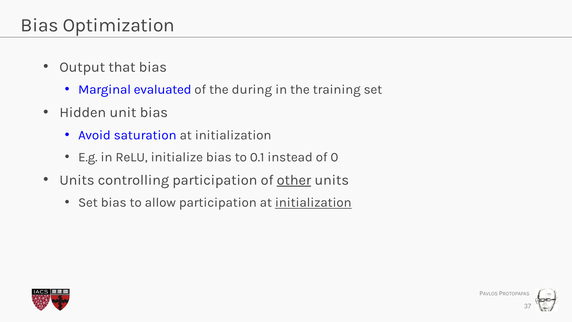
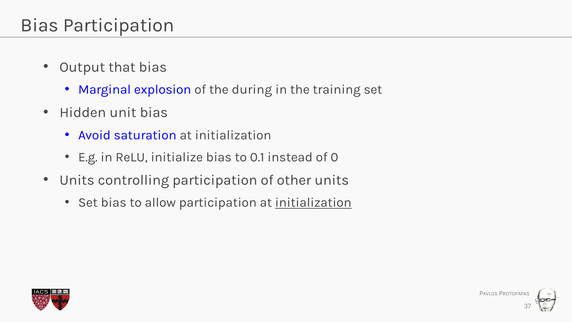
Bias Optimization: Optimization -> Participation (119, 25)
evaluated: evaluated -> explosion (163, 90)
other underline: present -> none (294, 180)
